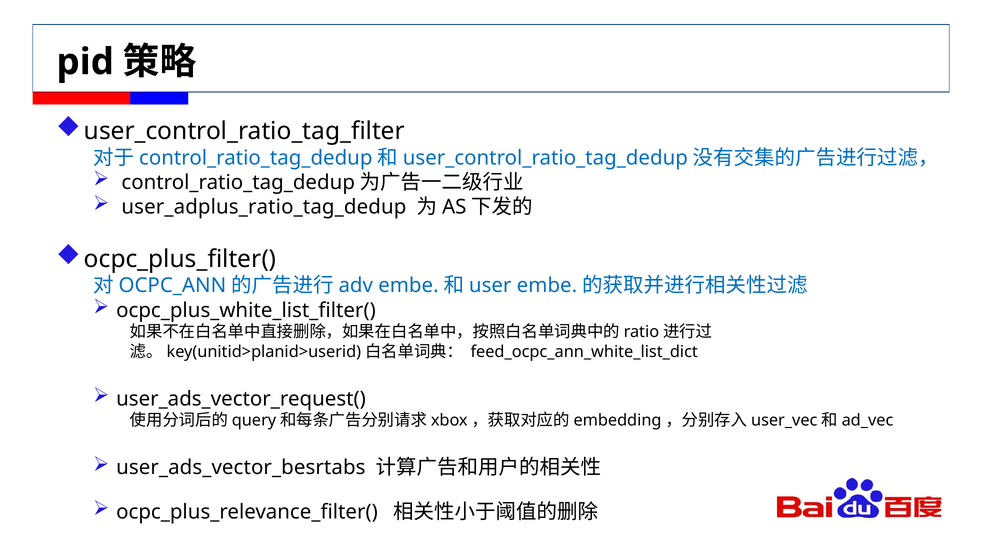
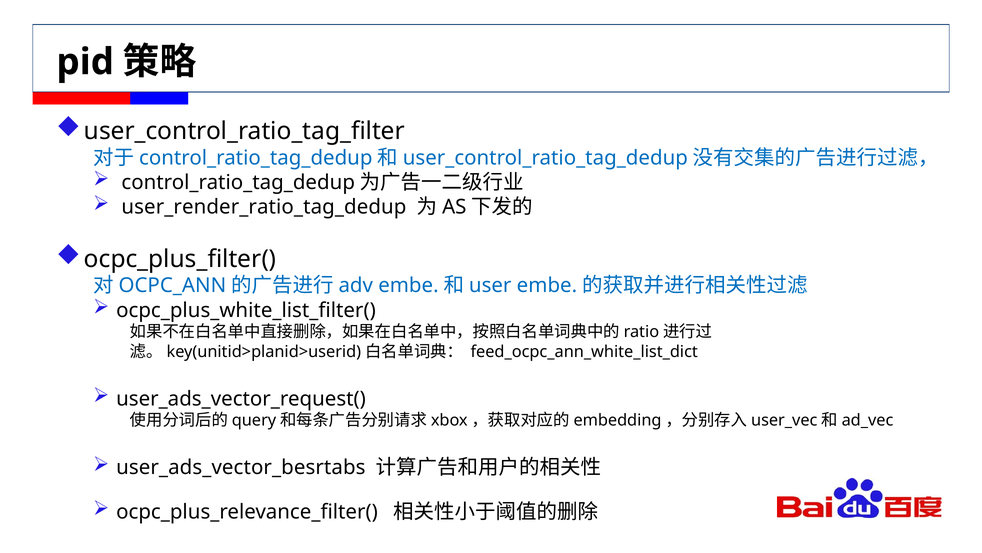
user_adplus_ratio_tag_dedup: user_adplus_ratio_tag_dedup -> user_render_ratio_tag_dedup (264, 207)
